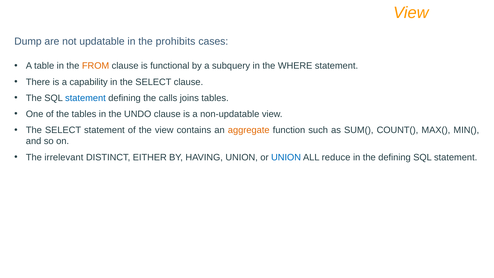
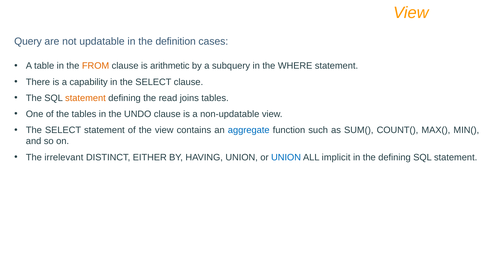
Dump: Dump -> Query (28, 41)
prohibits: prohibits -> definition (176, 41)
functional: functional -> arithmetic (170, 66)
statement colour: blue -> orange (85, 98)
calls: calls -> read (168, 98)
aggregate colour: orange -> blue (249, 130)
reduce: reduce -> implicit (336, 157)
